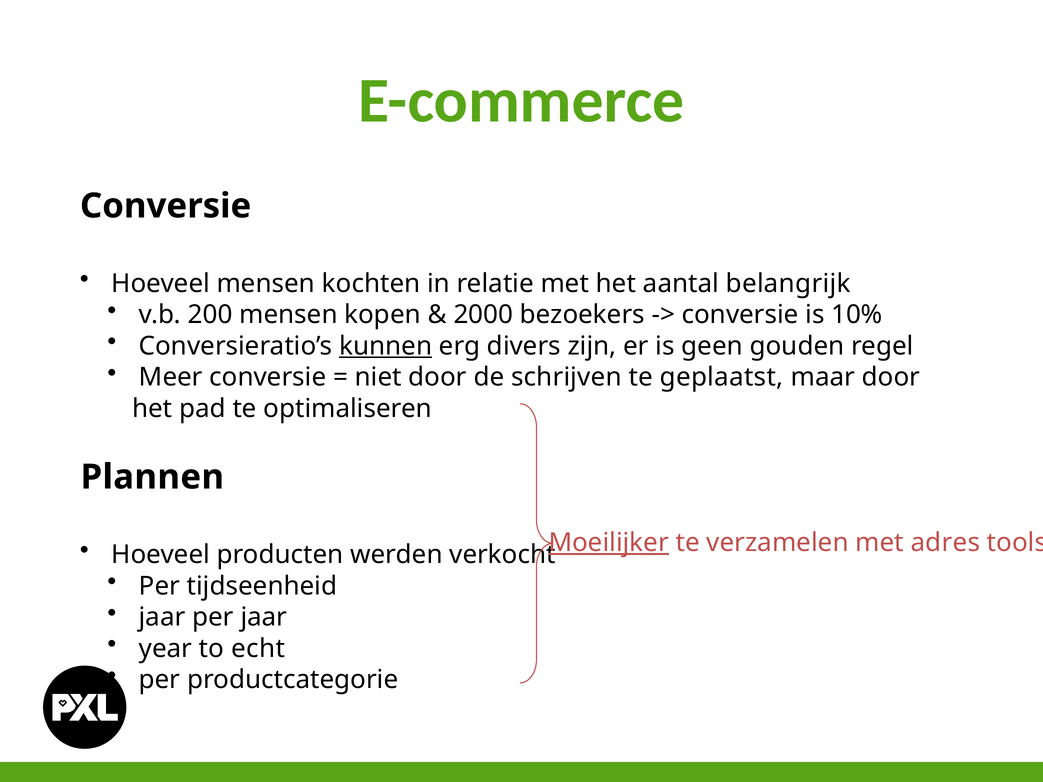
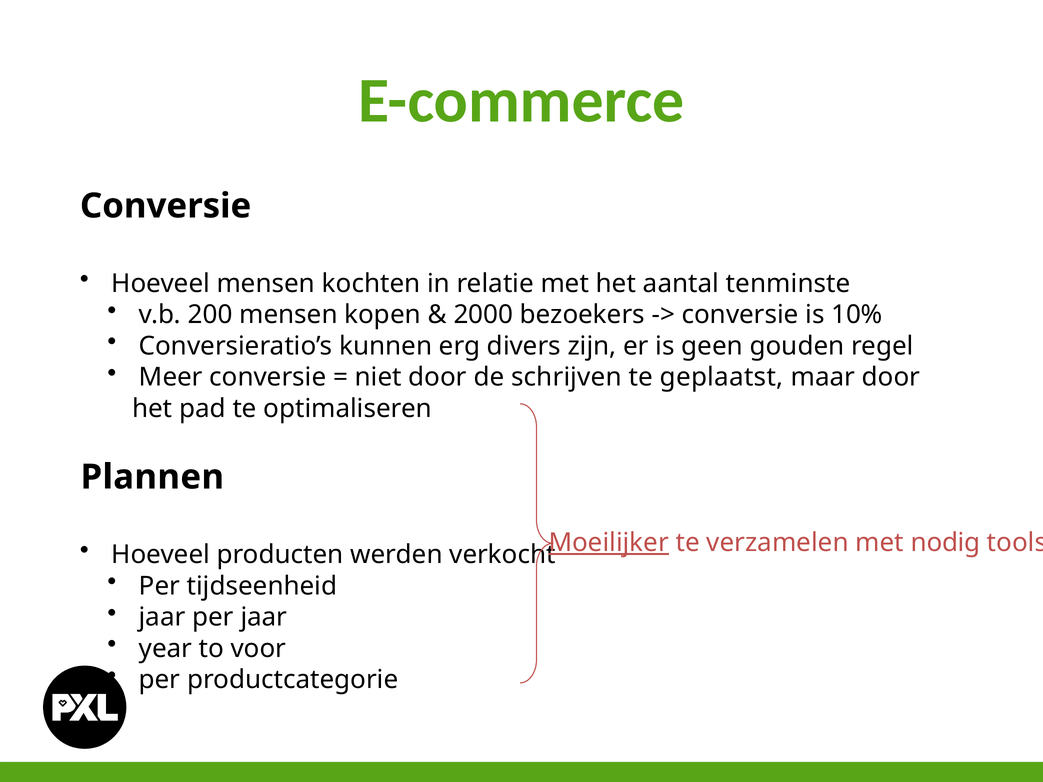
belangrijk: belangrijk -> tenminste (788, 284)
kunnen underline: present -> none (386, 346)
adres: adres -> nodig (946, 543)
echt: echt -> voor (258, 649)
